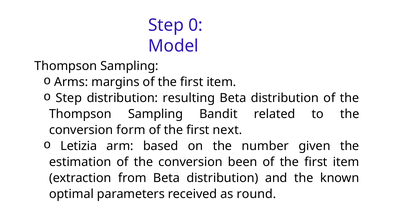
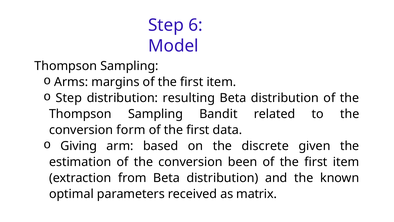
0: 0 -> 6 (196, 25)
next: next -> data (228, 130)
Letizia: Letizia -> Giving (79, 146)
number: number -> discrete (265, 146)
round: round -> matrix (257, 194)
